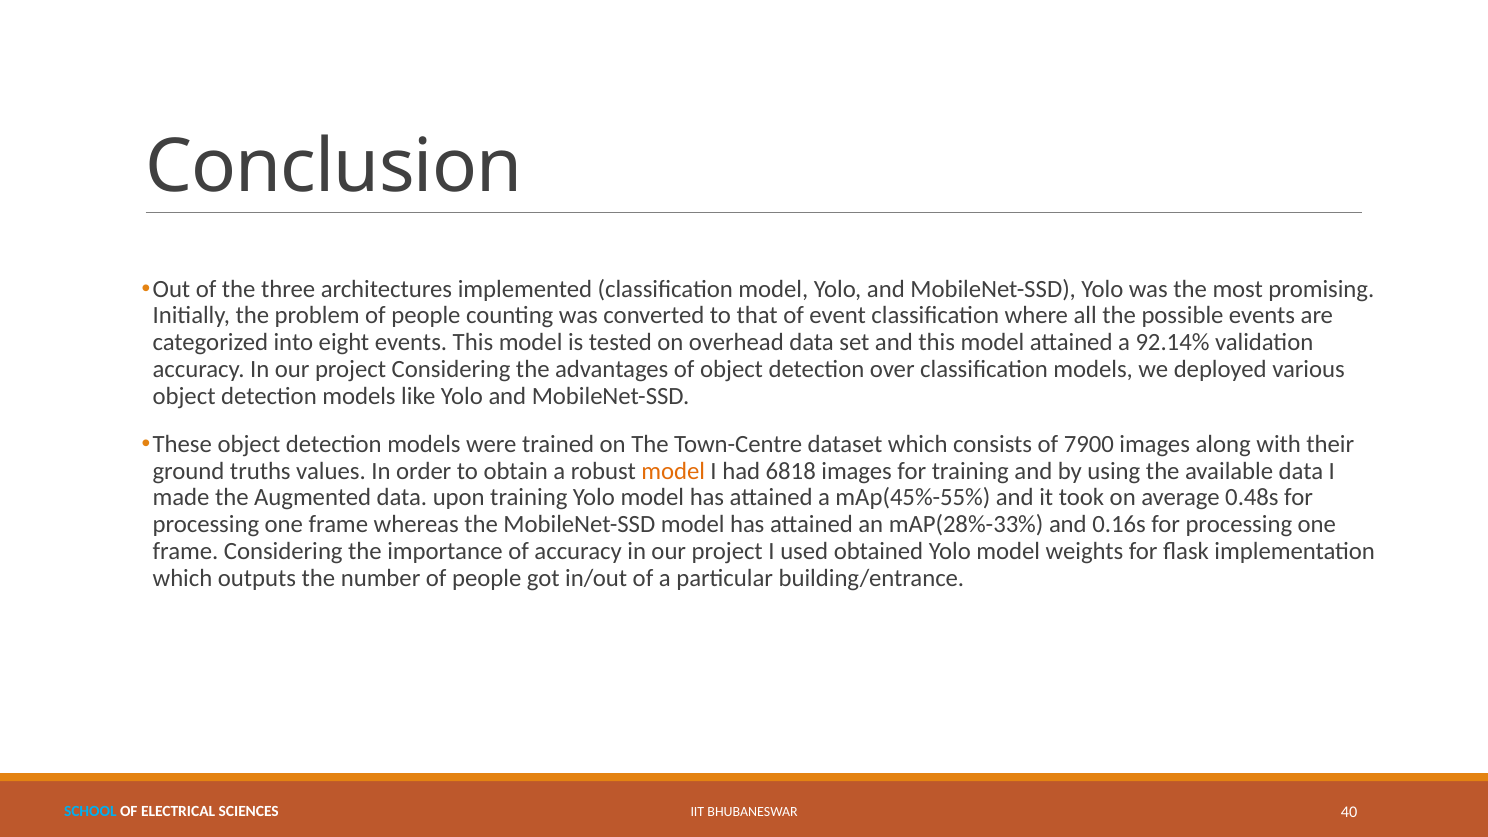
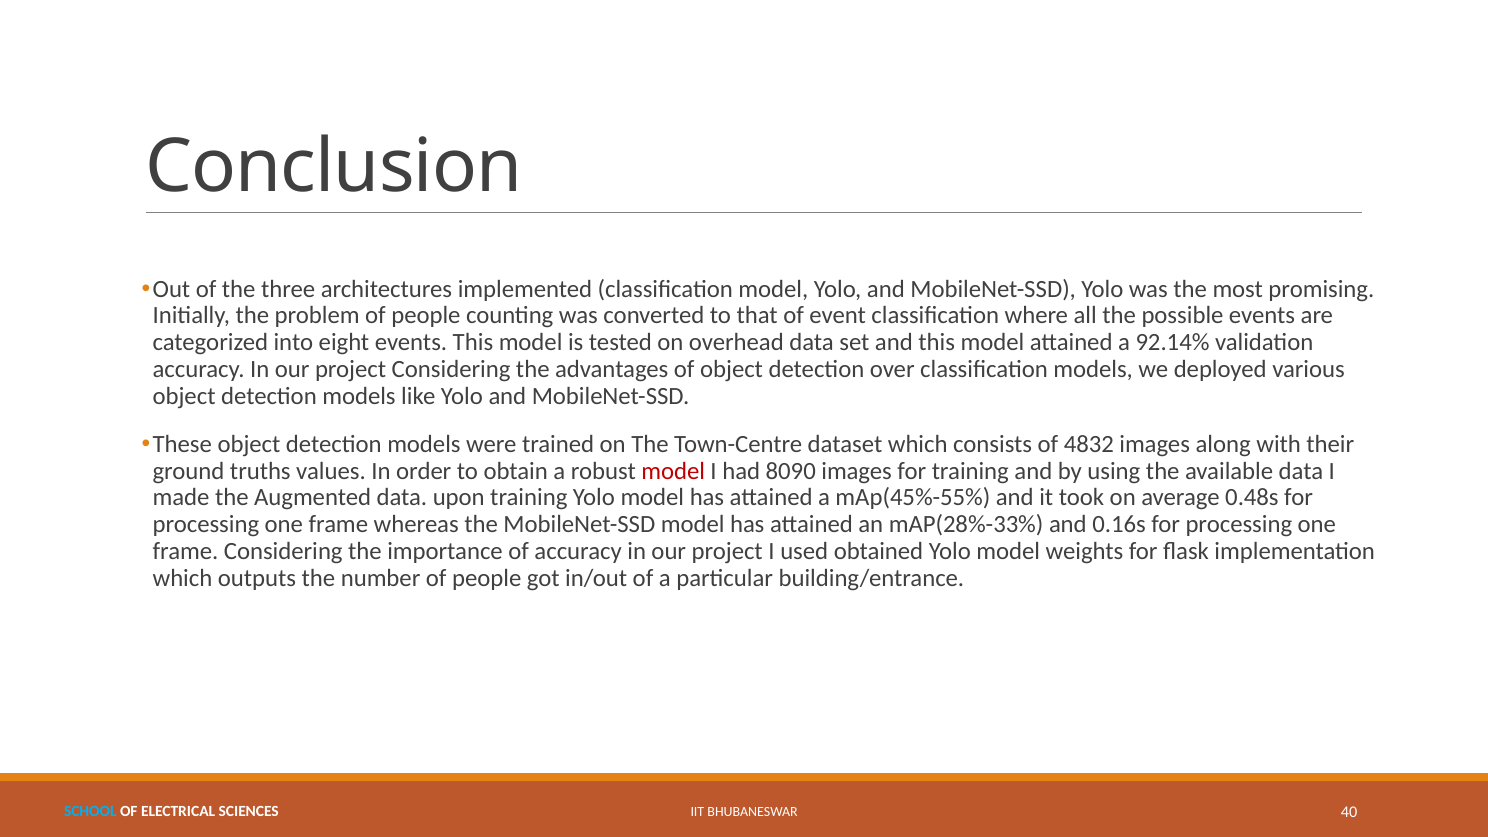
7900: 7900 -> 4832 (1089, 444)
model colour: orange -> red (673, 471)
6818: 6818 -> 8090 (791, 471)
